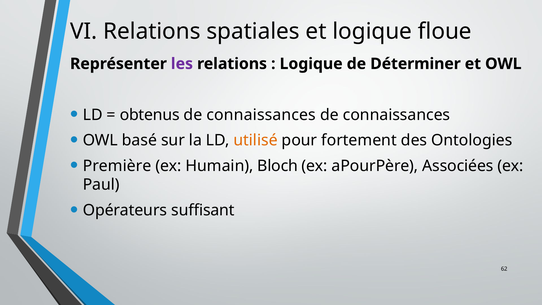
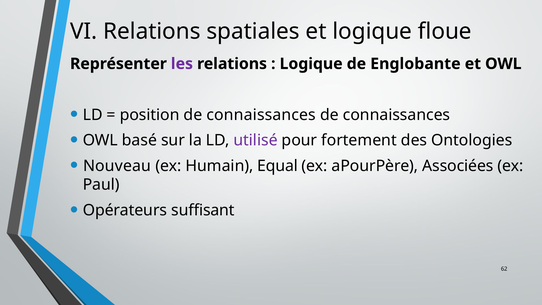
Déterminer: Déterminer -> Englobante (415, 64)
obtenus: obtenus -> position (150, 115)
utilisé colour: orange -> purple (256, 140)
Première: Première -> Nouveau (117, 166)
Bloch: Bloch -> Equal (278, 166)
